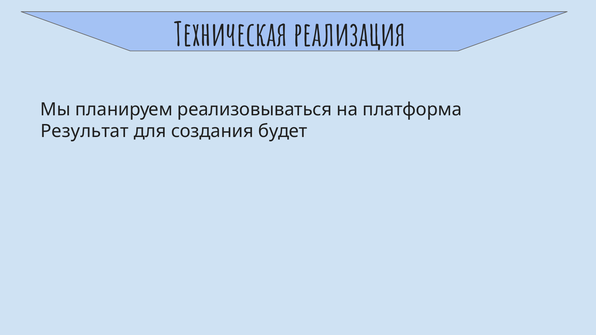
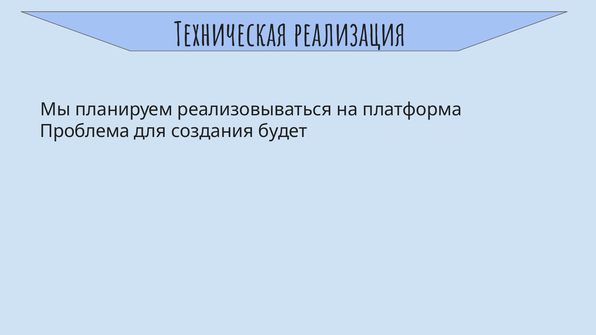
Результат: Результат -> Проблема (85, 131)
